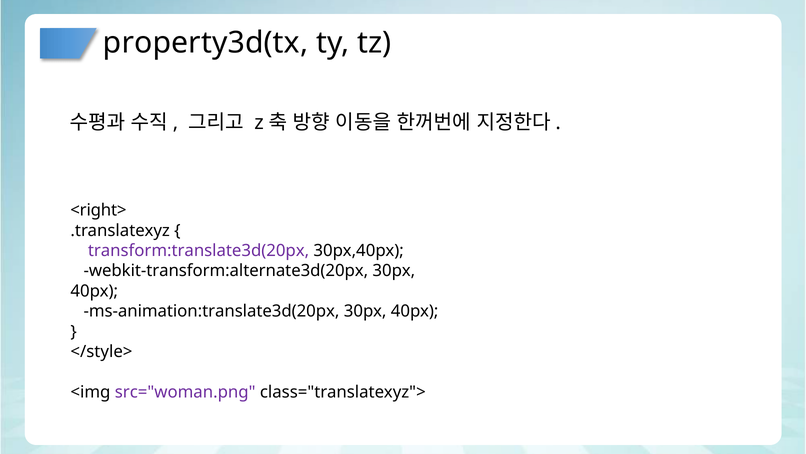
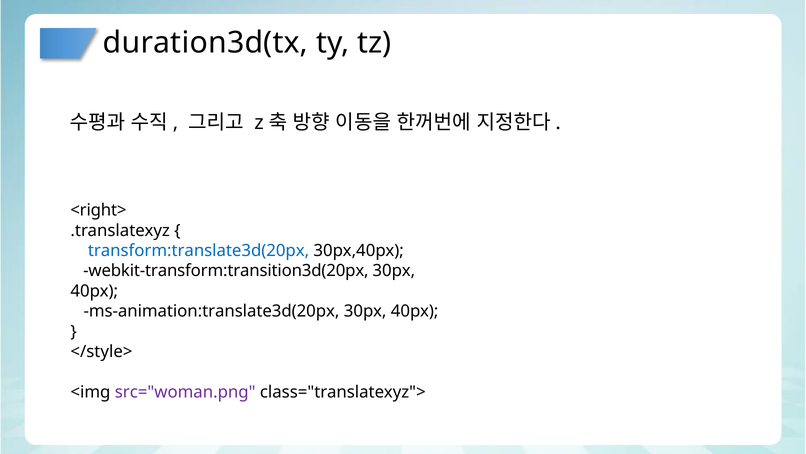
property3d(tx: property3d(tx -> duration3d(tx (205, 43)
transform:translate3d(20px colour: purple -> blue (199, 250)
webkit-transform:alternate3d(20px: webkit-transform:alternate3d(20px -> webkit-transform:transition3d(20px (226, 271)
